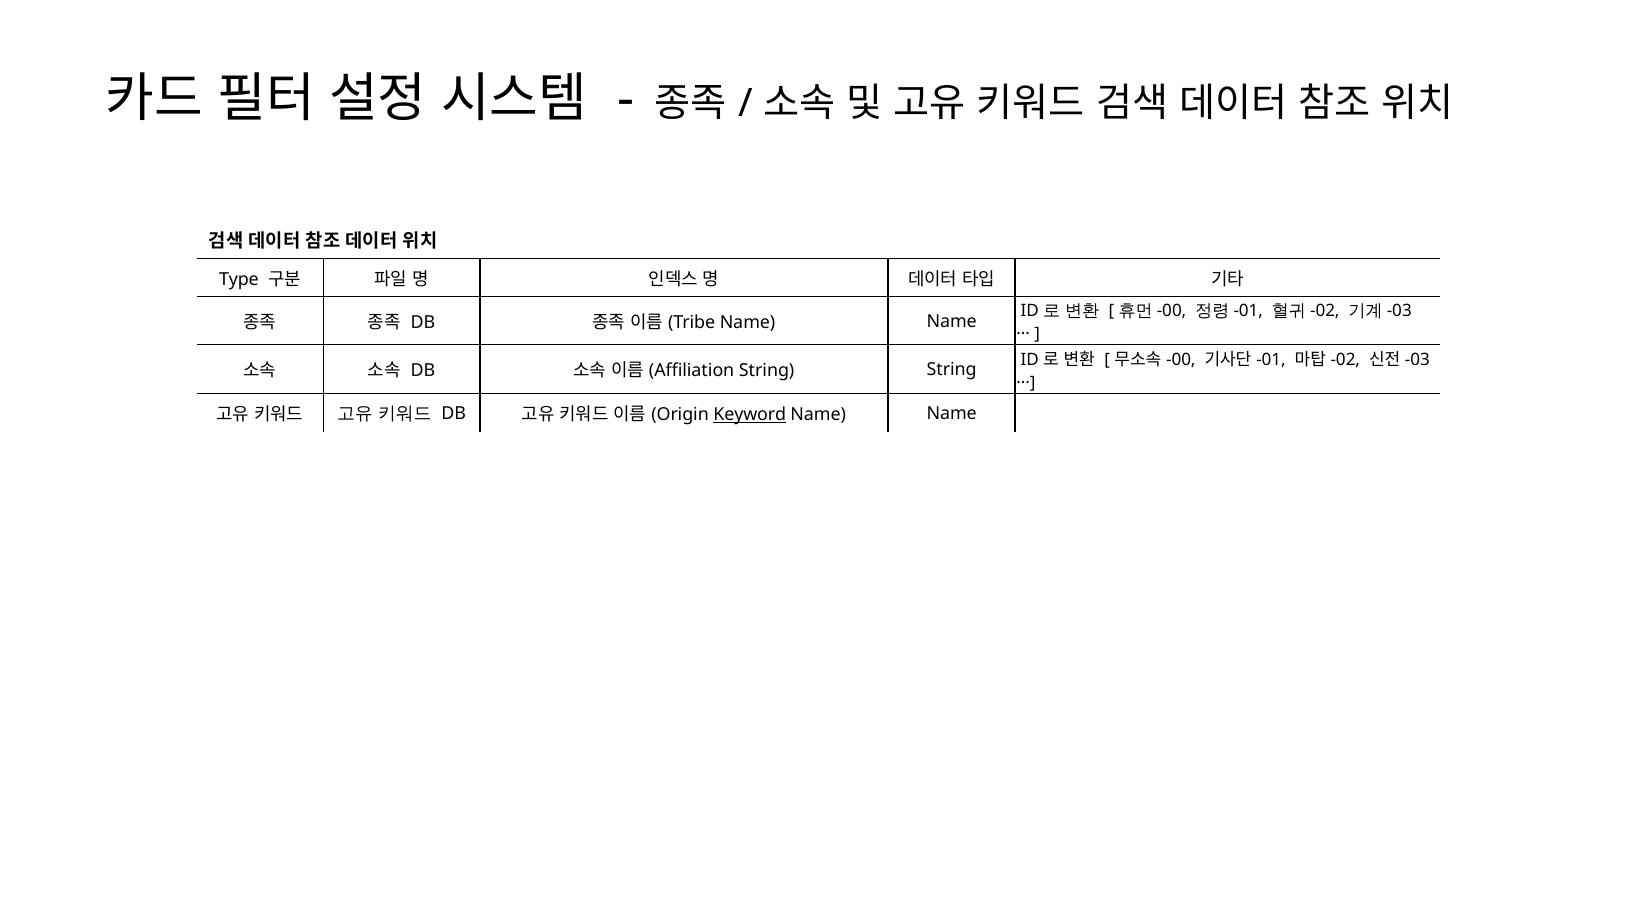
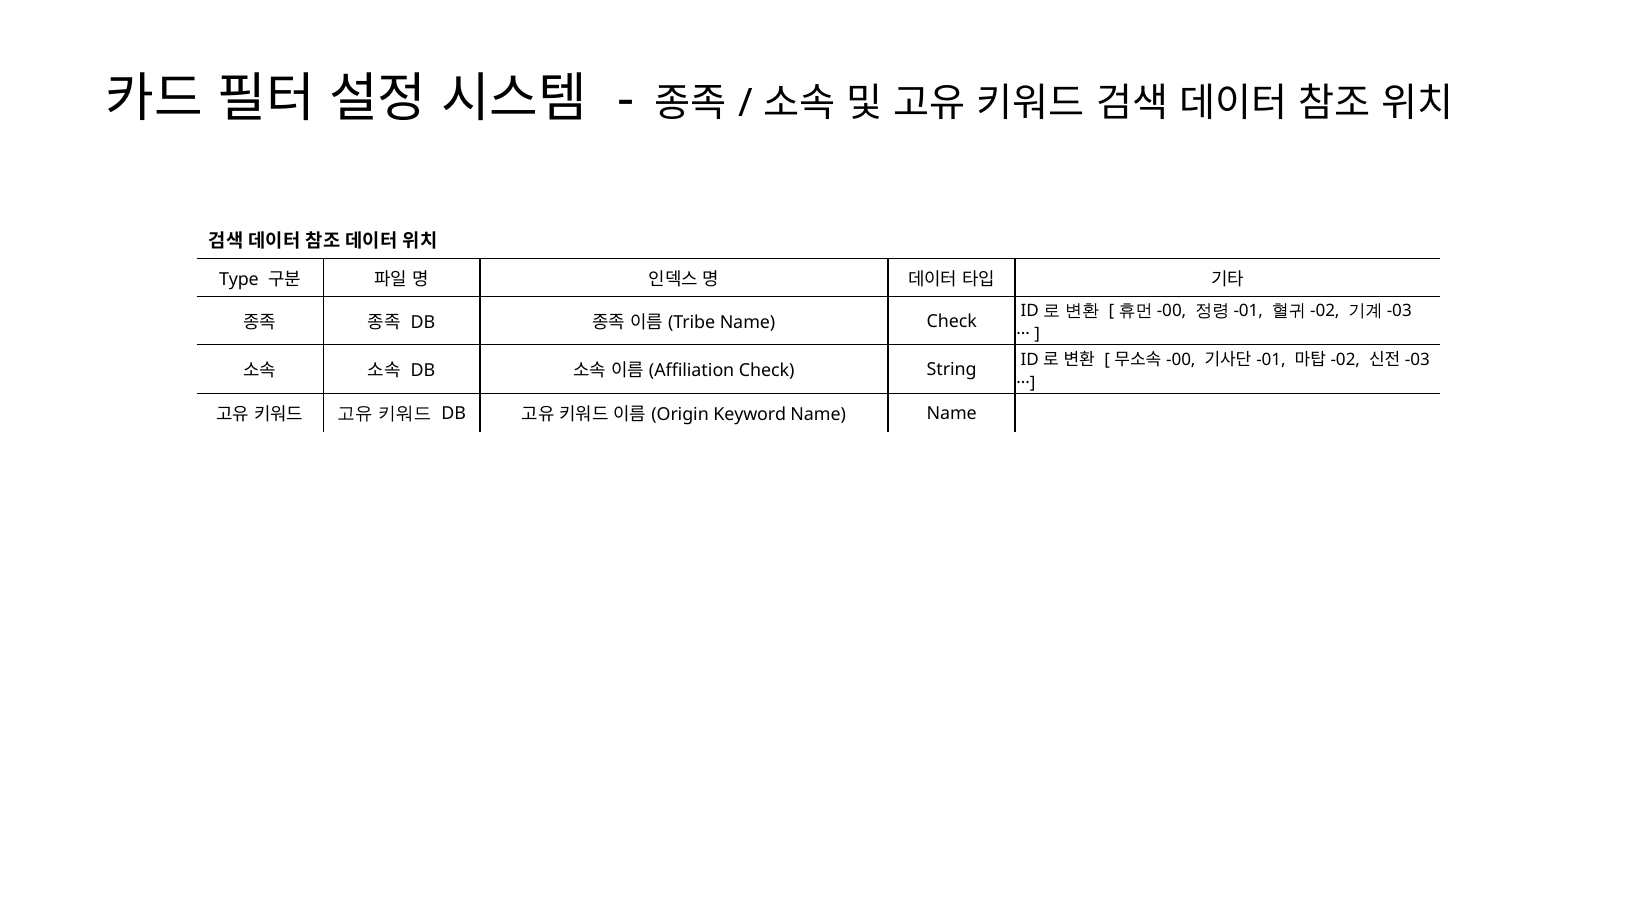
Name: Name -> Check (952, 322)
String: String -> Check (767, 371)
Keyword underline: present -> none (750, 414)
